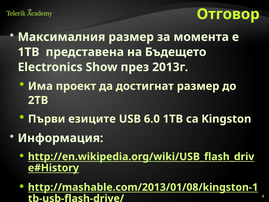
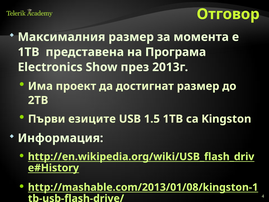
Бъдещето: Бъдещето -> Програма (176, 52)
6.0: 6.0 -> 1.5 (152, 119)
